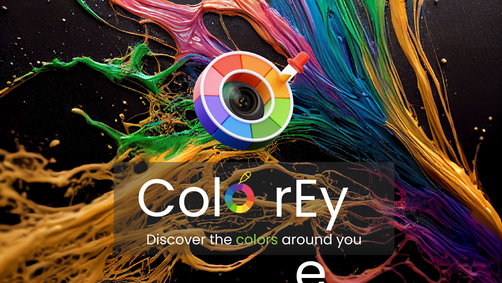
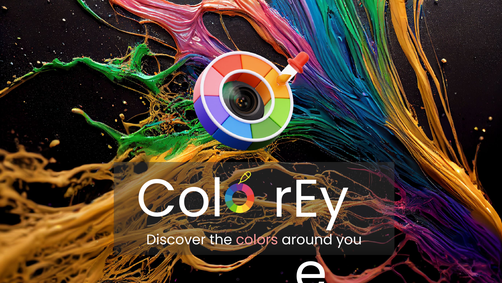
colors colour: light green -> pink (257, 239)
